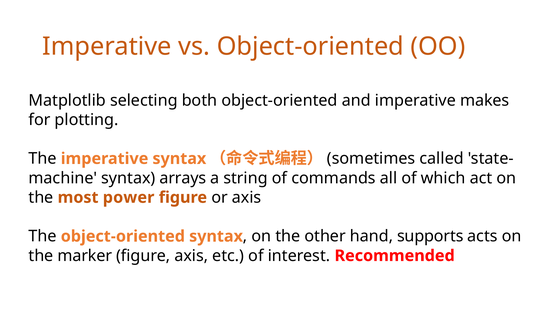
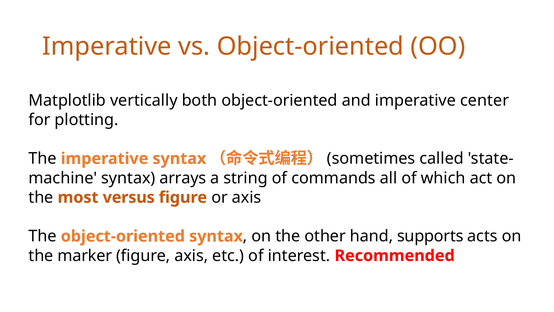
selecting: selecting -> vertically (144, 100)
makes: makes -> center (485, 100)
power: power -> versus (129, 197)
